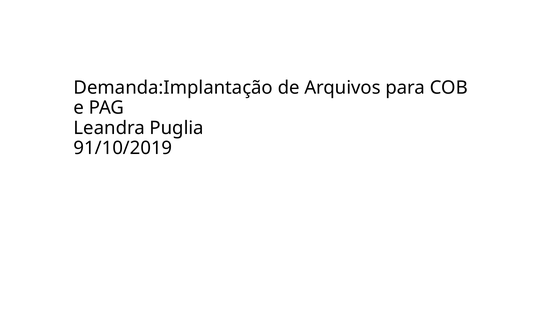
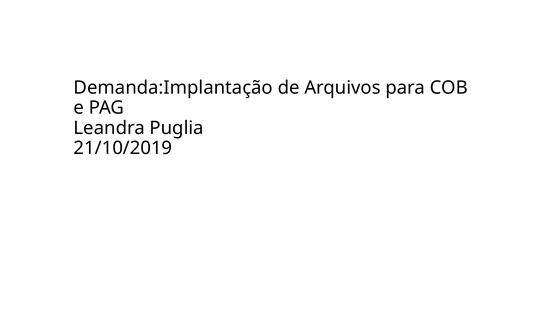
91/10/2019: 91/10/2019 -> 21/10/2019 (123, 148)
